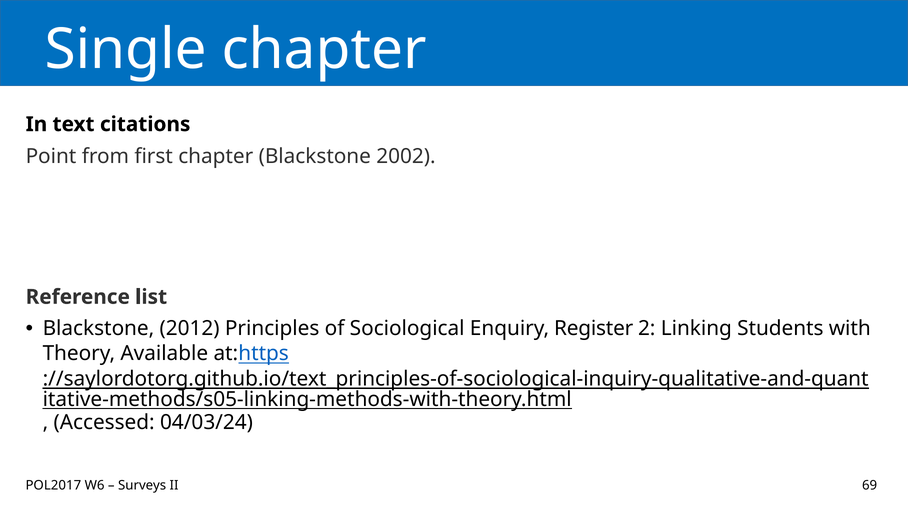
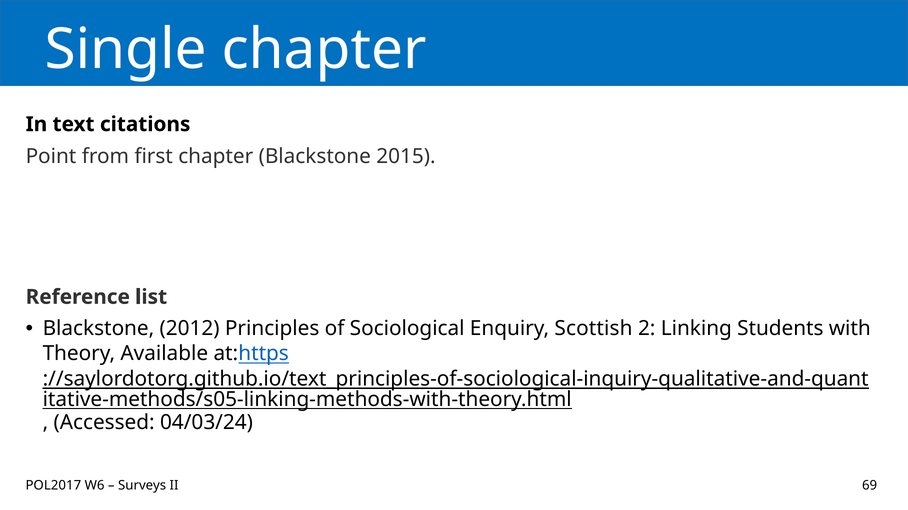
2002: 2002 -> 2015 (406, 156)
Register: Register -> Scottish (594, 329)
